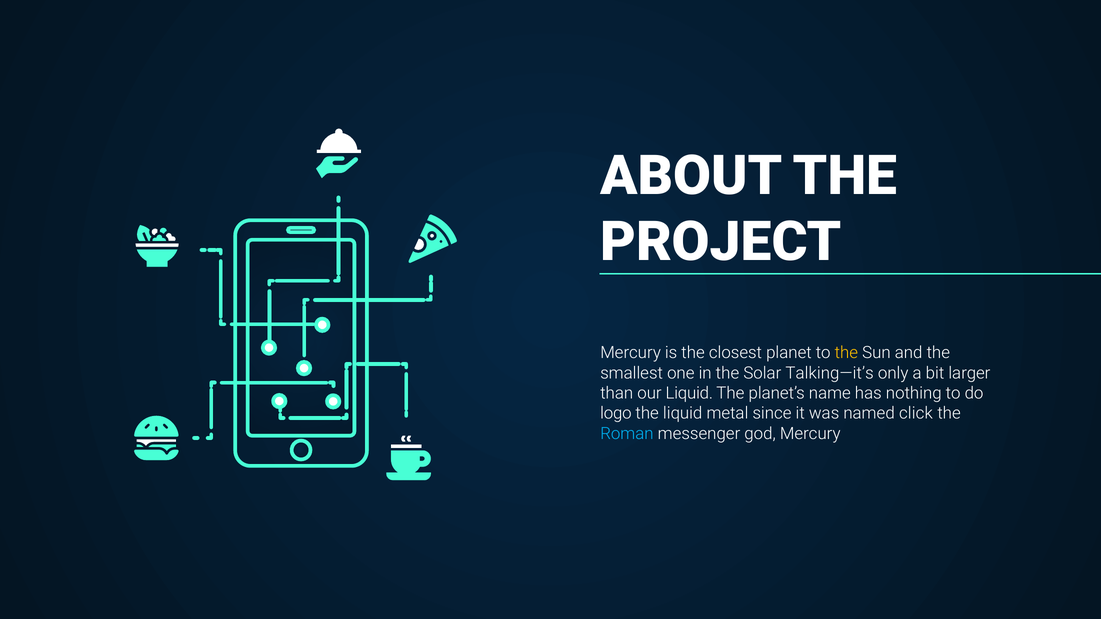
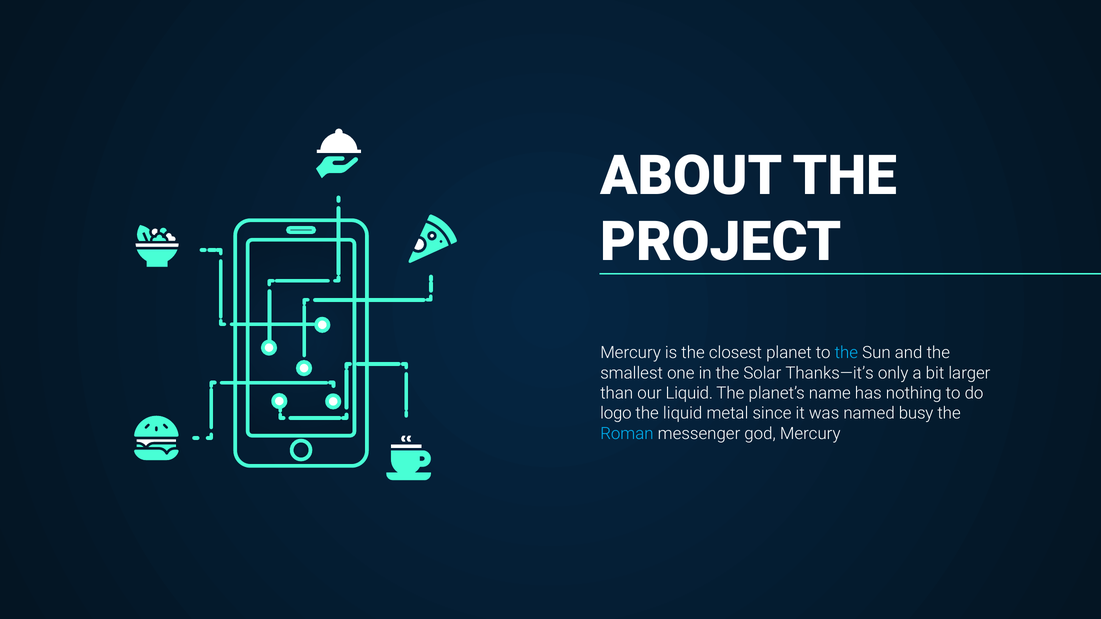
the colour: yellow -> light blue (846, 353)
Talking—it’s: Talking—it’s -> Thanks—it’s (830, 373)
click: click -> busy (916, 414)
